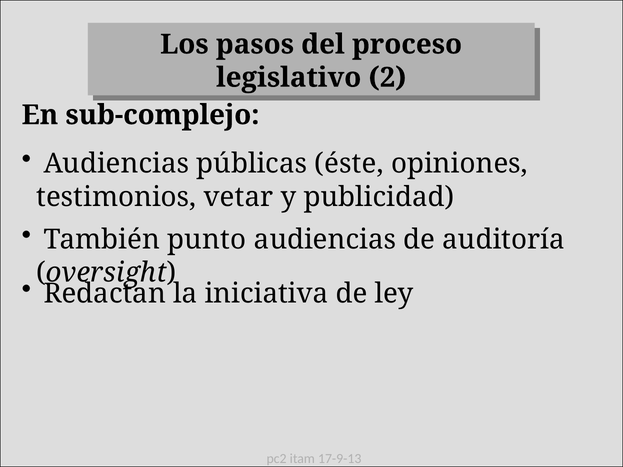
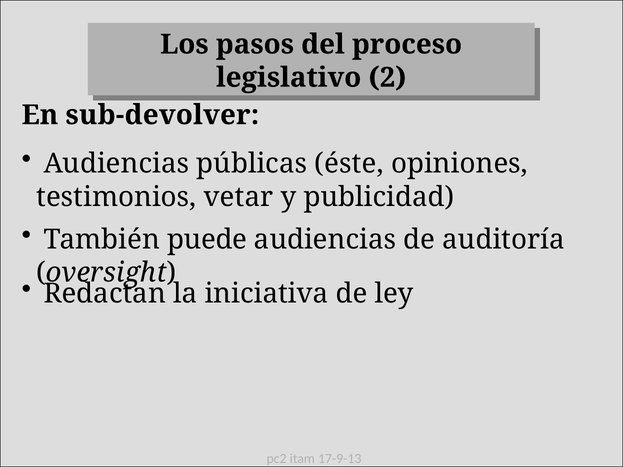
sub-complejo: sub-complejo -> sub-devolver (162, 115)
punto: punto -> puede (207, 240)
